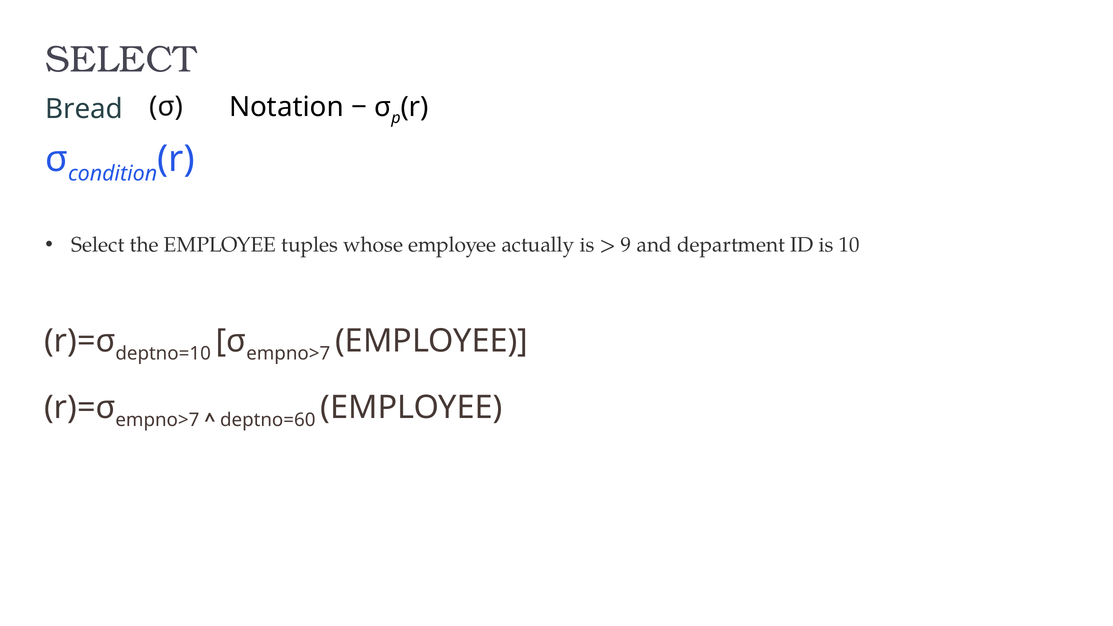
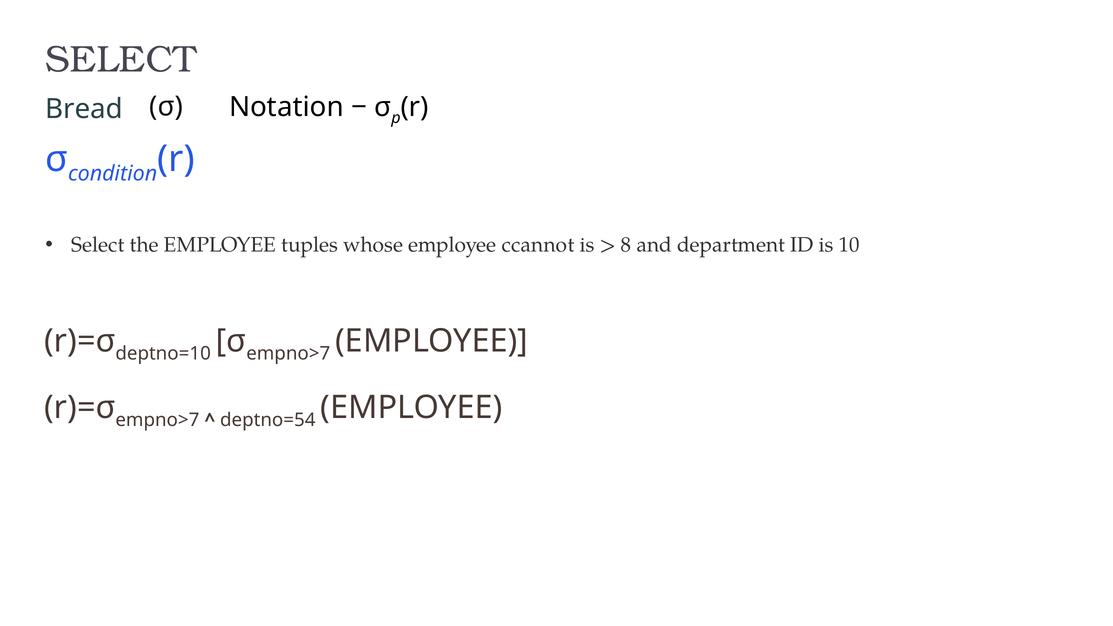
actually: actually -> ccannot (538, 245)
9: 9 -> 8 (626, 245)
deptno=60: deptno=60 -> deptno=54 (268, 420)
